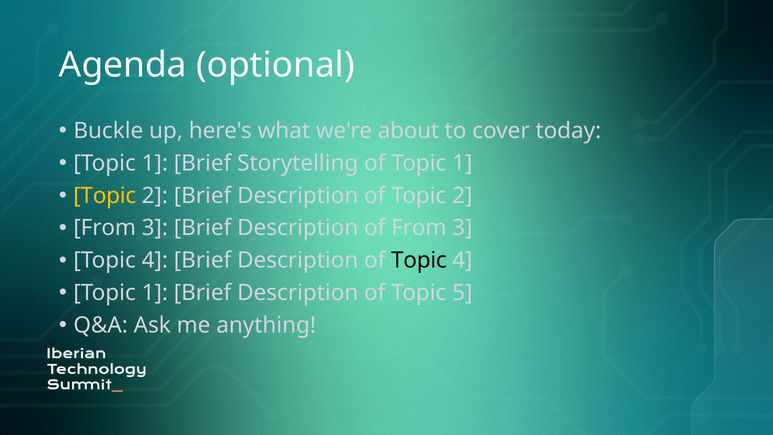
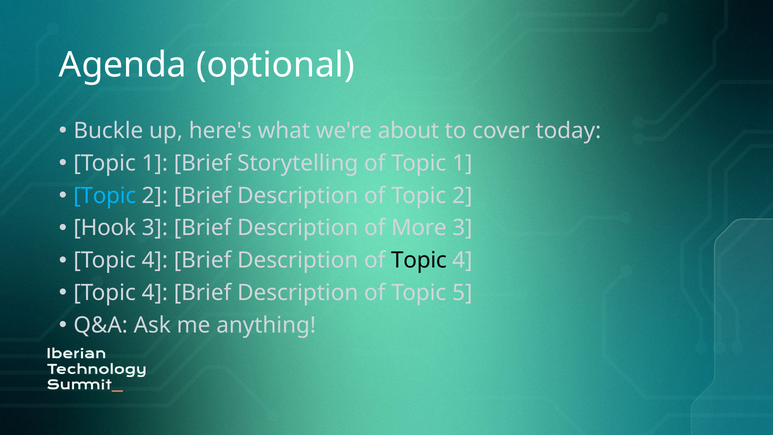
Topic colour: yellow -> light blue (105, 196)
From: From -> Hook (105, 228)
of From: From -> More (419, 228)
1: 1 -> 4 (155, 293)
